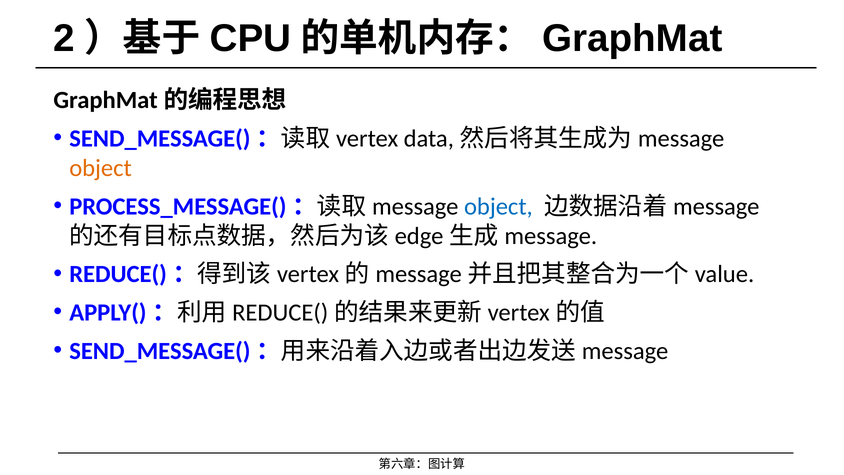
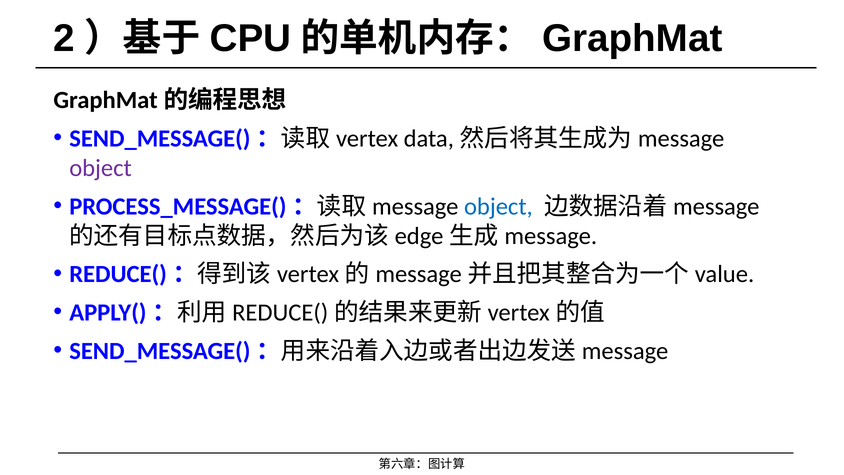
object colour: orange -> purple (101, 168)
